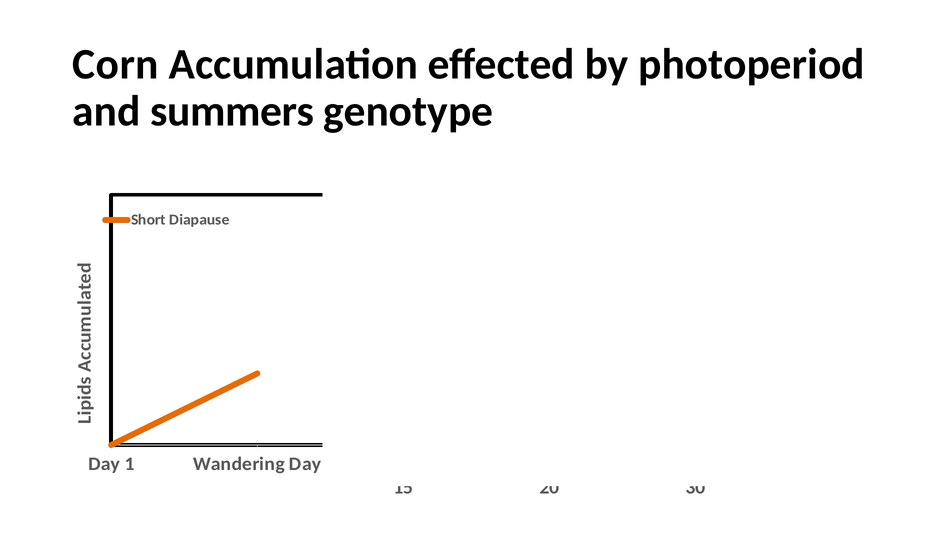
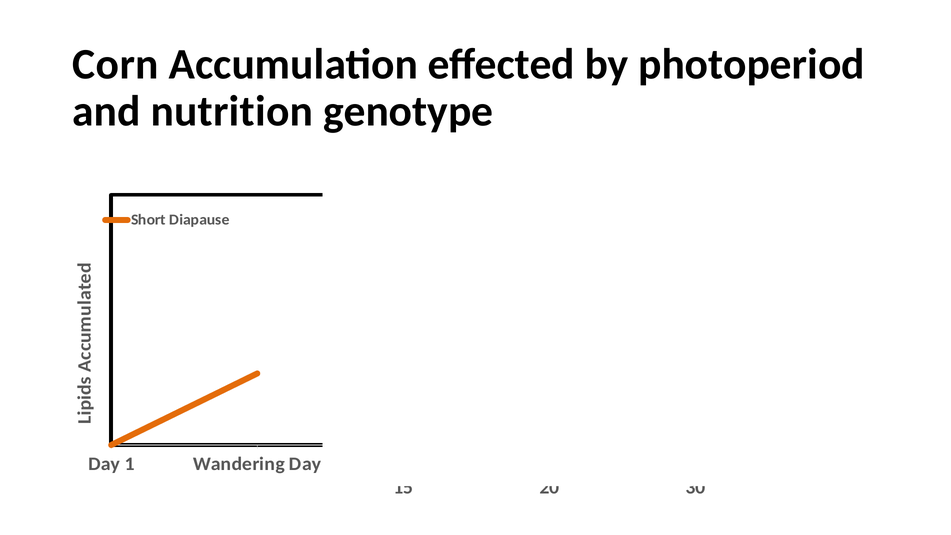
summers: summers -> nutrition (232, 111)
